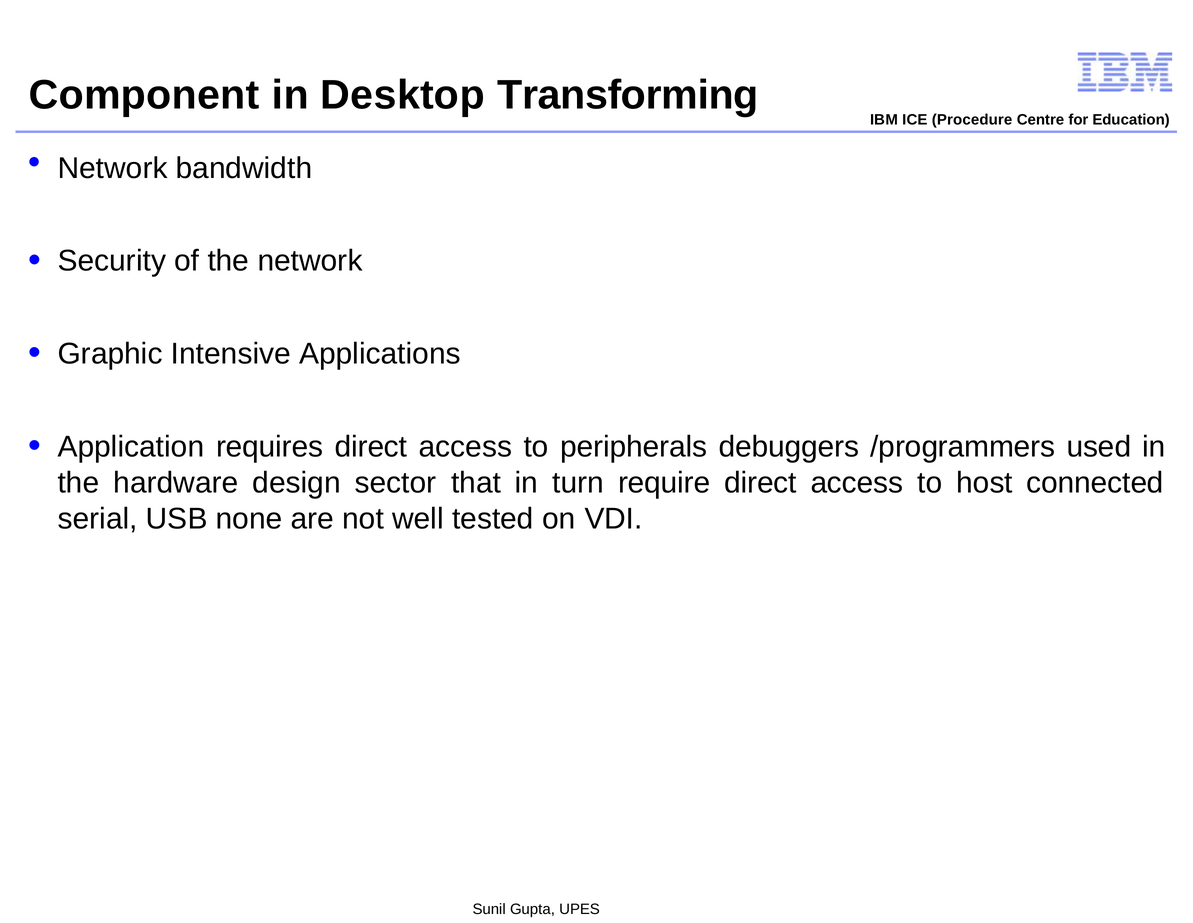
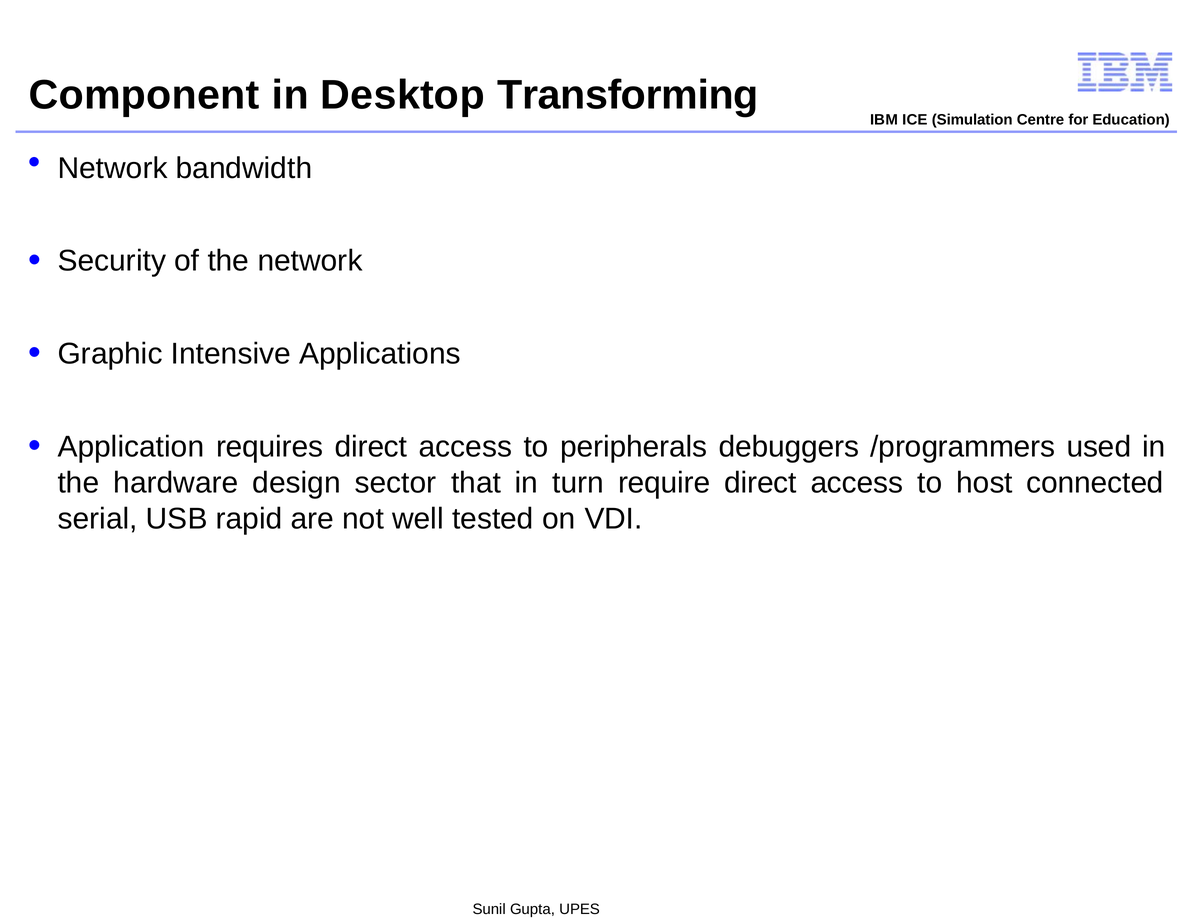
Procedure: Procedure -> Simulation (972, 120)
none: none -> rapid (249, 519)
